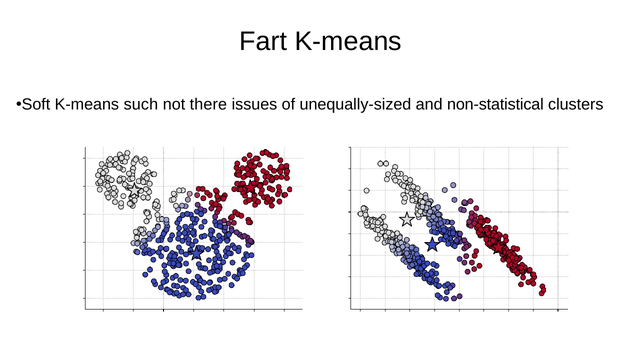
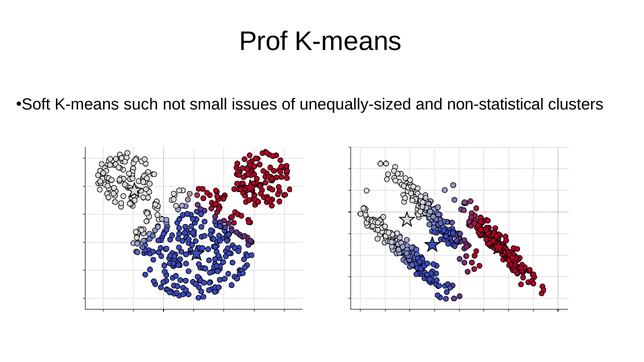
Fart: Fart -> Prof (263, 41)
there: there -> small (208, 105)
